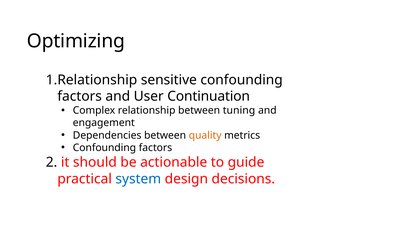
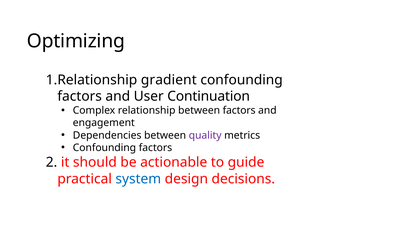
sensitive: sensitive -> gradient (169, 80)
between tuning: tuning -> factors (239, 110)
quality colour: orange -> purple (205, 135)
